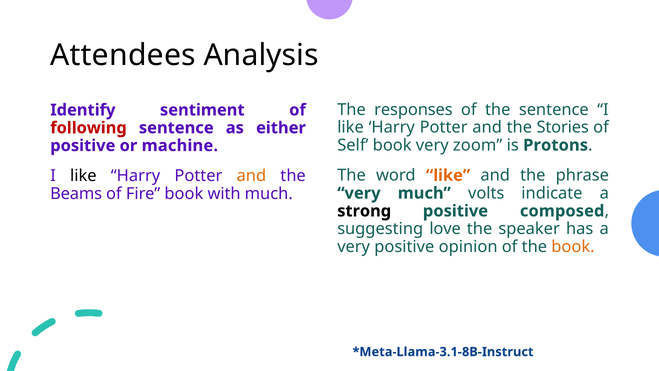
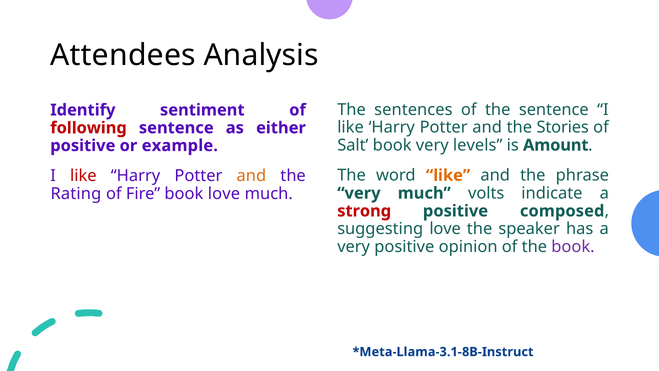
responses: responses -> sentences (413, 109)
Self: Self -> Salt (353, 145)
zoom: zoom -> levels (478, 145)
Protons: Protons -> Amount (556, 145)
machine: machine -> example (180, 146)
like colour: black -> red (83, 176)
Beams: Beams -> Rating (76, 194)
book with: with -> love (224, 194)
strong colour: black -> red (364, 211)
book colour: orange -> purple (573, 246)
